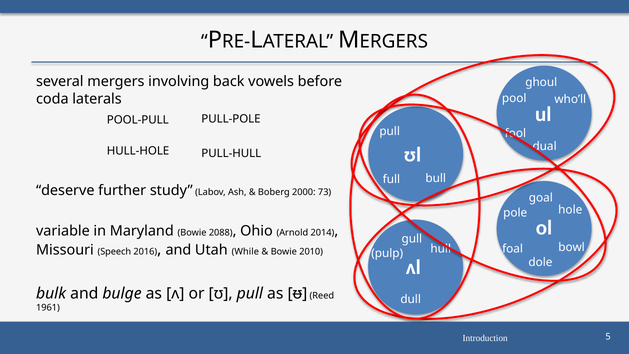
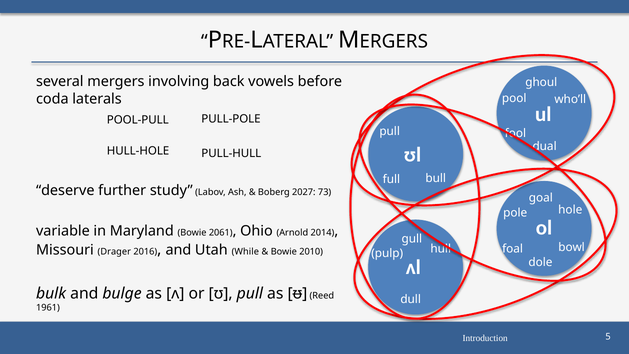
2000: 2000 -> 2027 (304, 192)
2088: 2088 -> 2061 (221, 233)
Speech: Speech -> Drager (114, 251)
